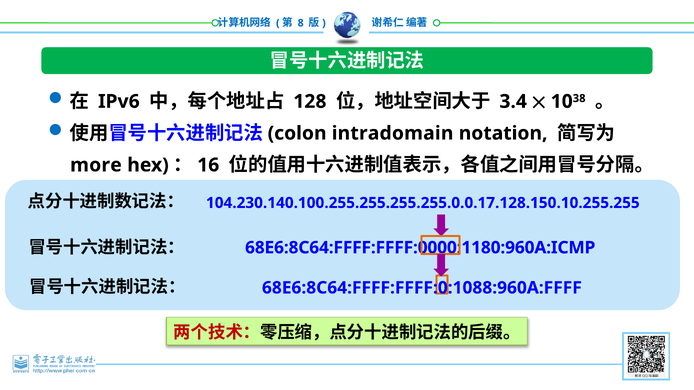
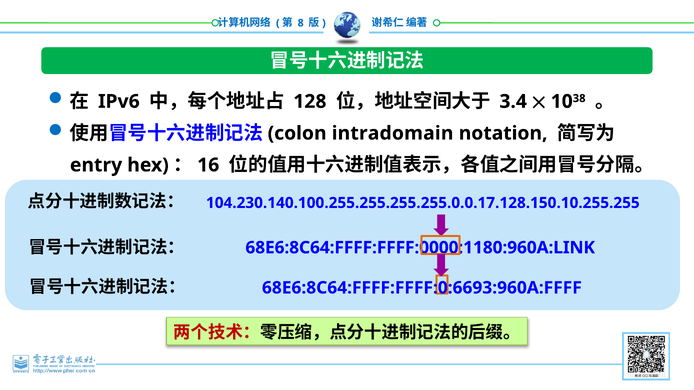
more: more -> entry (96, 165)
68E6:8C64:FFFF:FFFF:0000:1180:960A:ICMP: 68E6:8C64:FFFF:FFFF:0000:1180:960A:ICMP -> 68E6:8C64:FFFF:FFFF:0000:1180:960A:LINK (420, 248)
68E6:8C64:FFFF:FFFF:0:1088:960A:FFFF: 68E6:8C64:FFFF:FFFF:0:1088:960A:FFFF -> 68E6:8C64:FFFF:FFFF:0:6693:960A:FFFF (422, 288)
